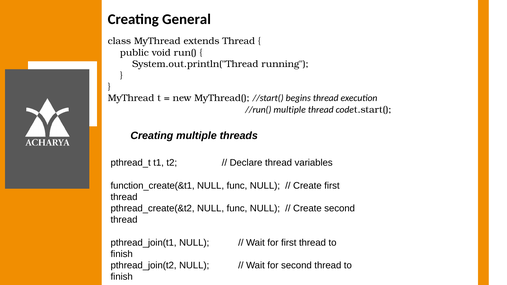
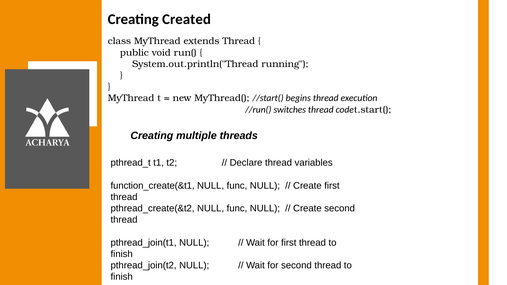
General: General -> Created (186, 19)
//run( multiple: multiple -> switches (290, 110)
